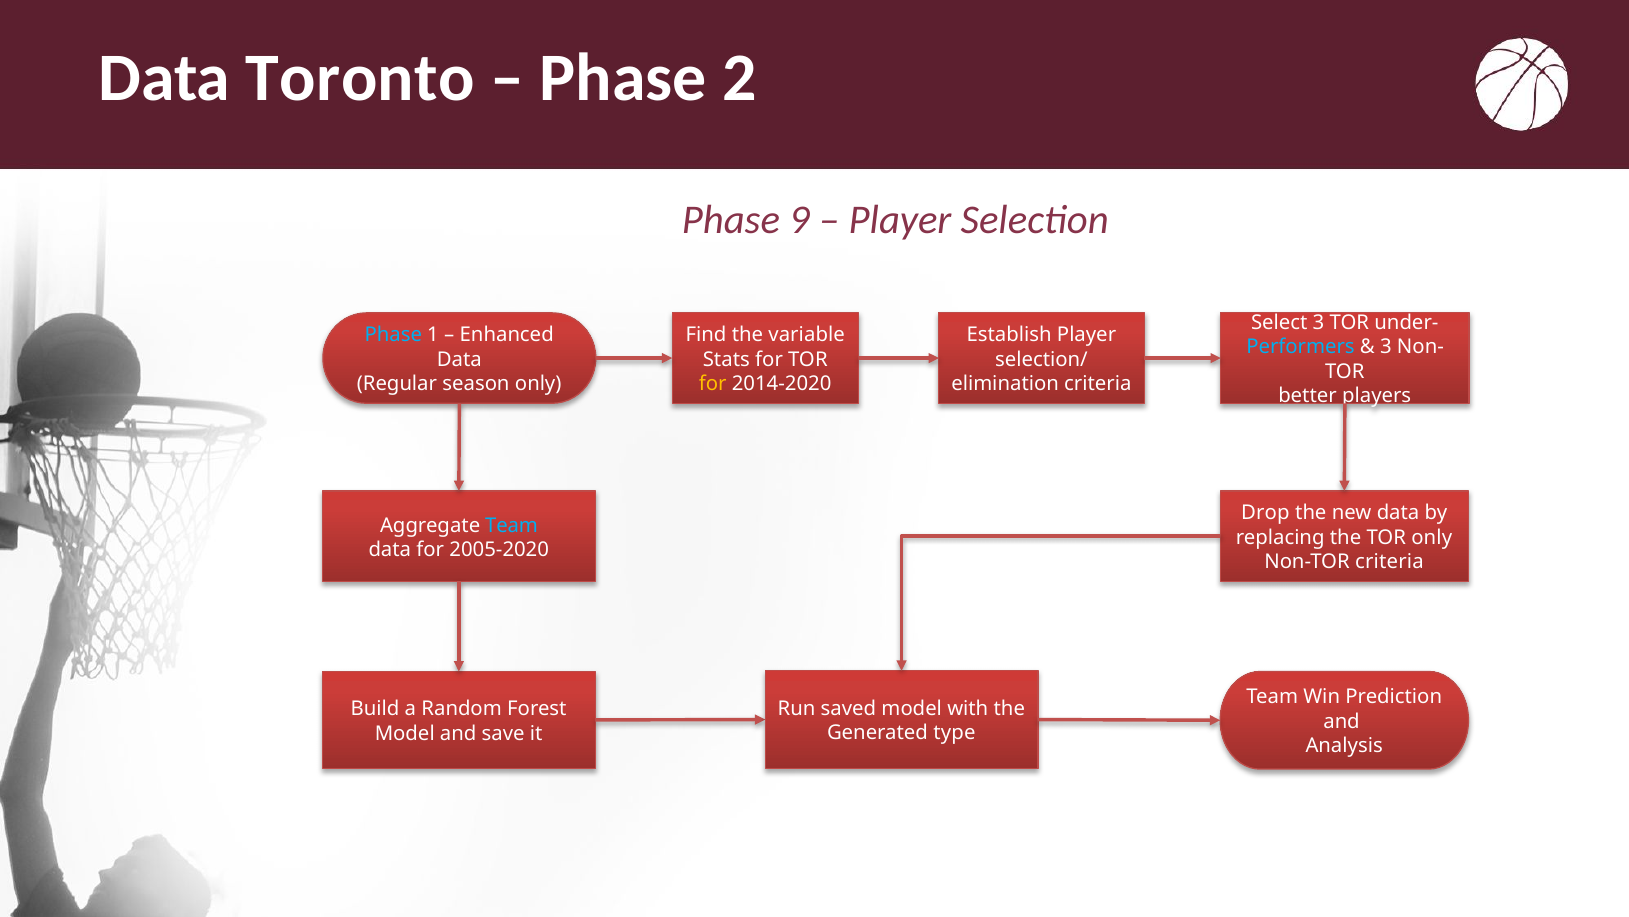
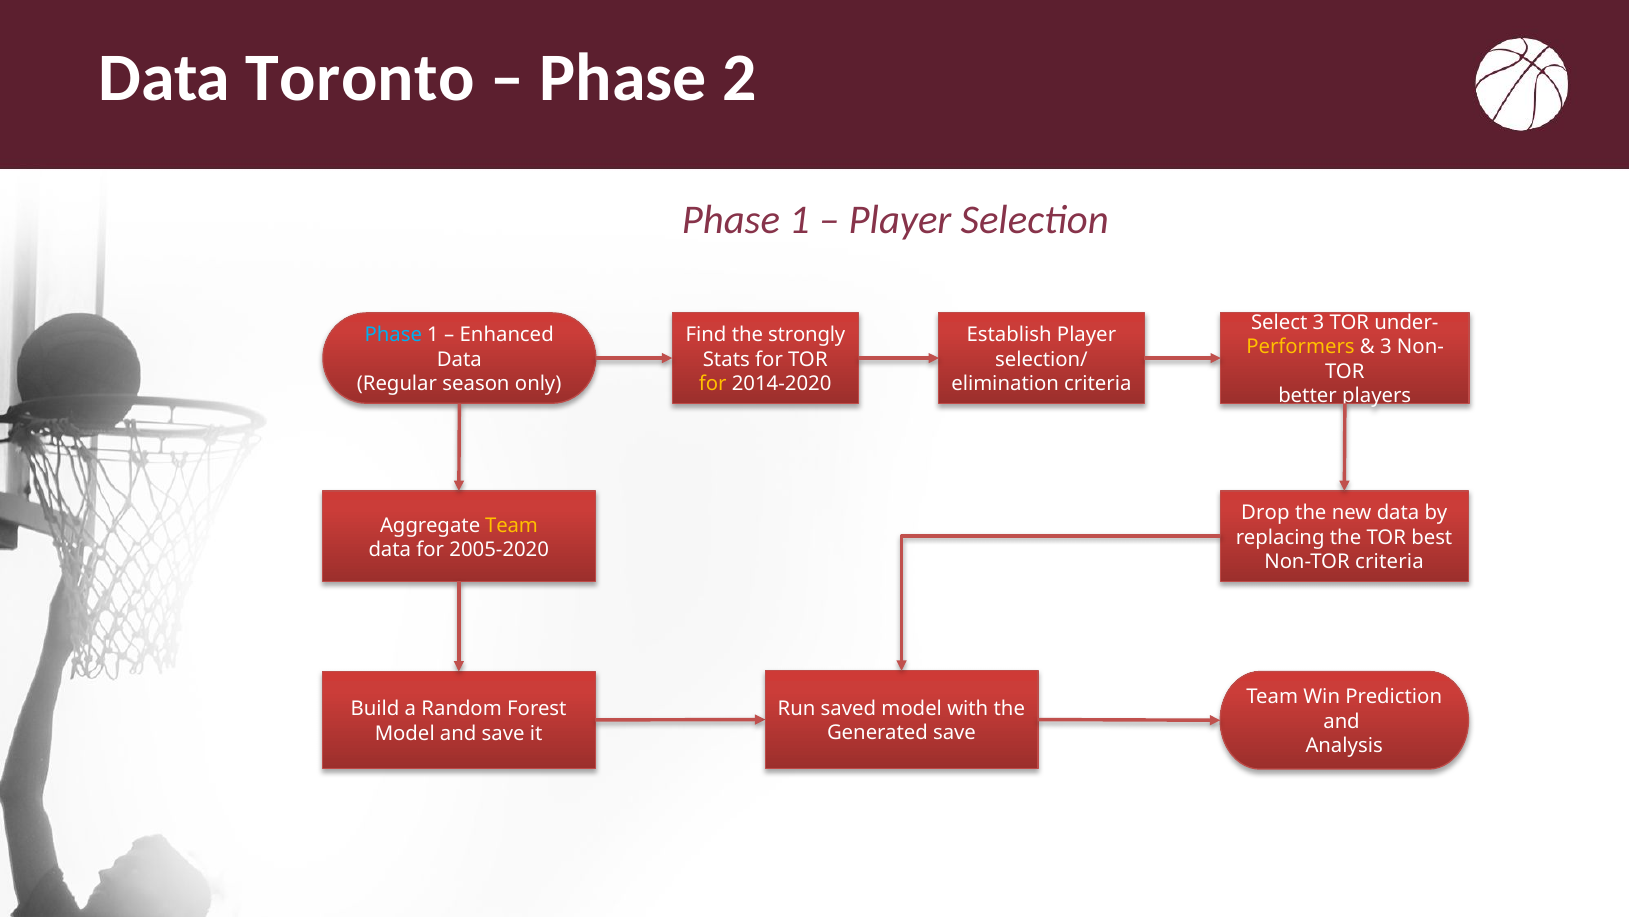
9: 9 -> 1 (800, 220)
variable: variable -> strongly (807, 335)
Performers colour: light blue -> yellow (1300, 347)
Team colour: light blue -> yellow (511, 525)
TOR only: only -> best (1432, 537)
Generated type: type -> save (955, 733)
